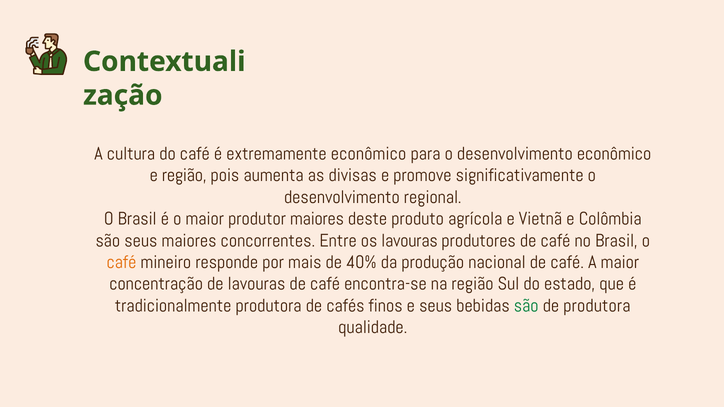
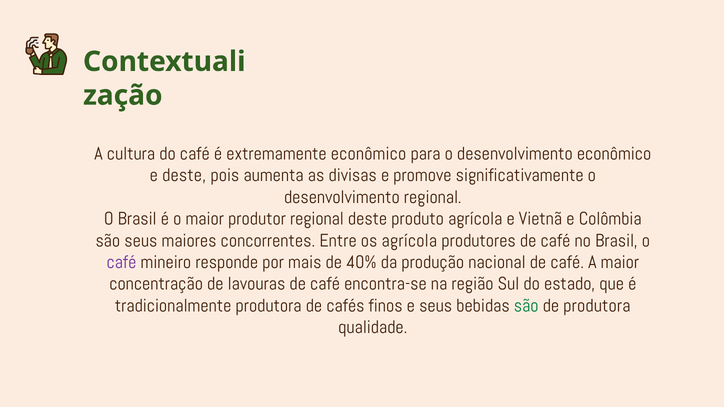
e região: região -> deste (184, 176)
produtor maiores: maiores -> regional (317, 219)
os lavouras: lavouras -> agrícola (409, 241)
café colour: orange -> purple (121, 262)
